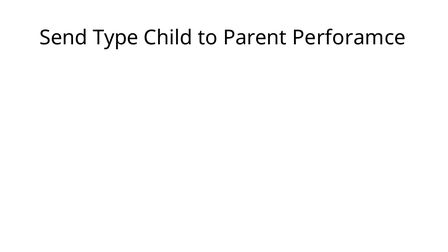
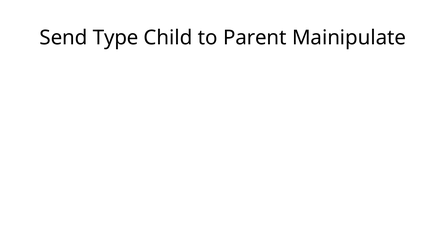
Perforamce: Perforamce -> Mainipulate (349, 38)
